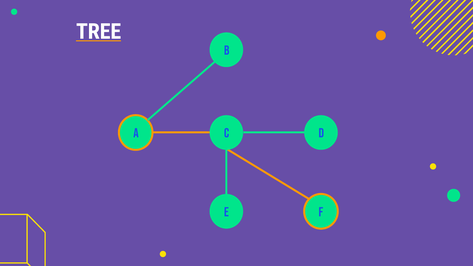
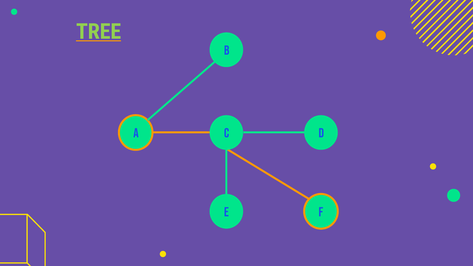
TREE colour: white -> light green (99, 32)
